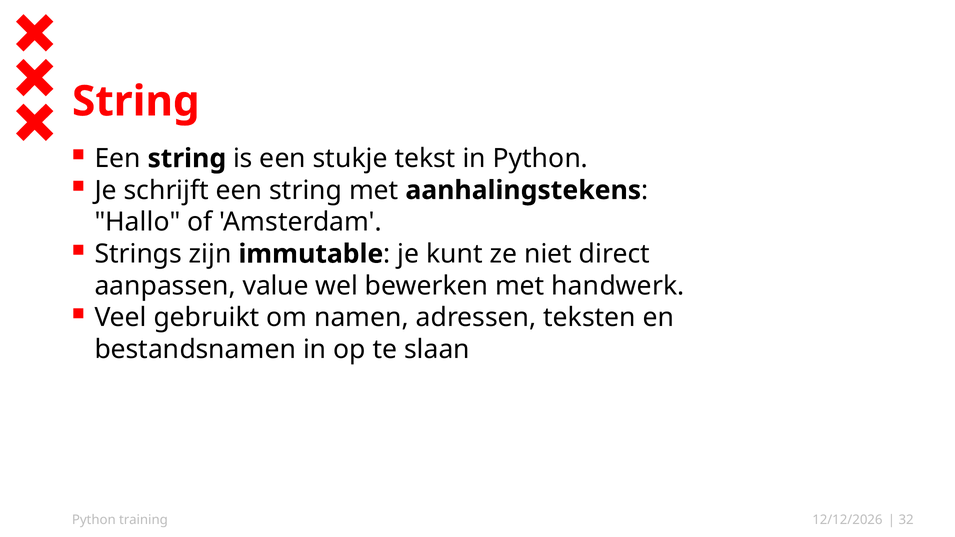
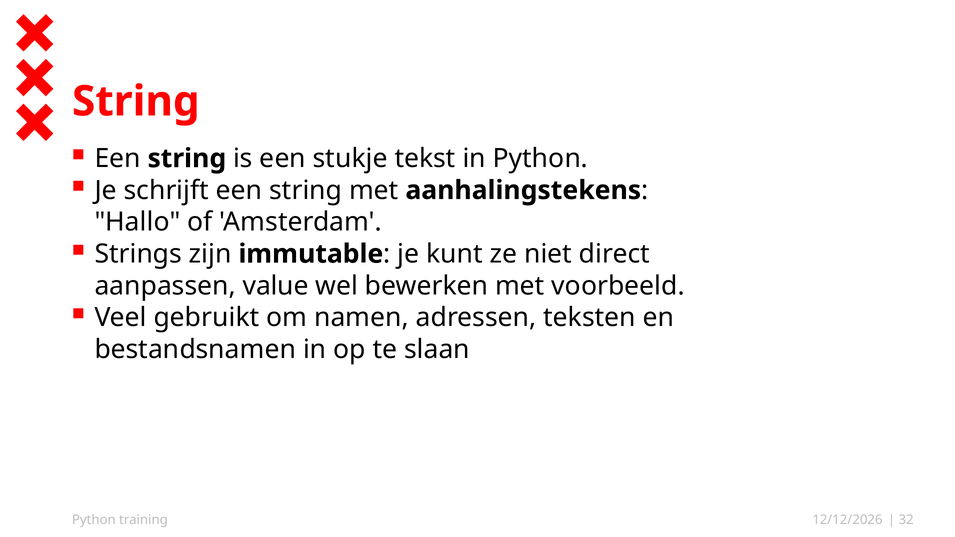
handwerk: handwerk -> voorbeeld (618, 286)
